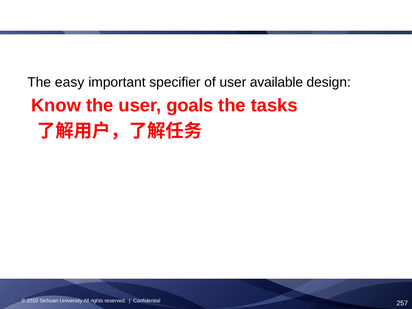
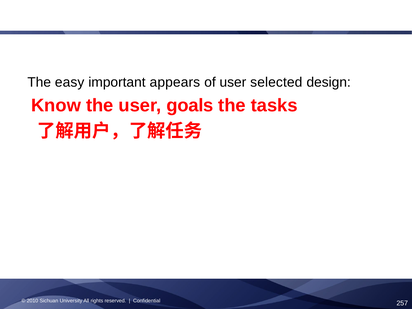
specifier: specifier -> appears (175, 82)
available: available -> selected (276, 82)
